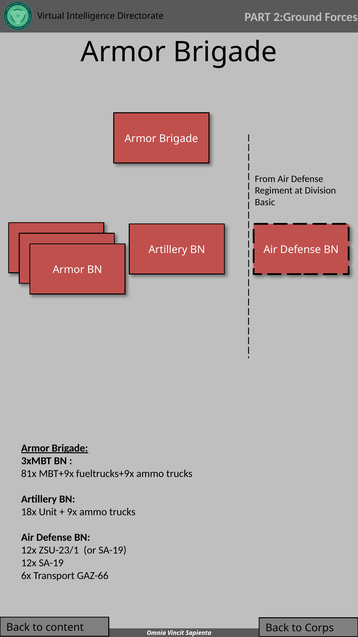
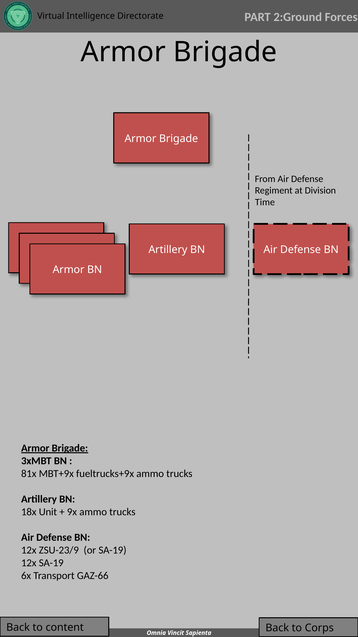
Basic: Basic -> Time (265, 202)
ZSU-23/1: ZSU-23/1 -> ZSU-23/9 (59, 550)
